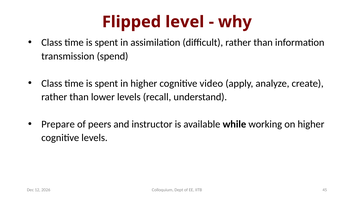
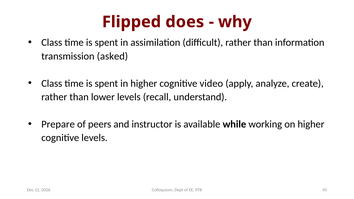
level: level -> does (185, 22)
spend: spend -> asked (112, 56)
